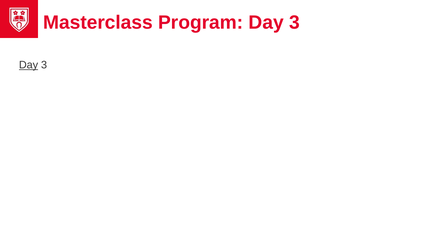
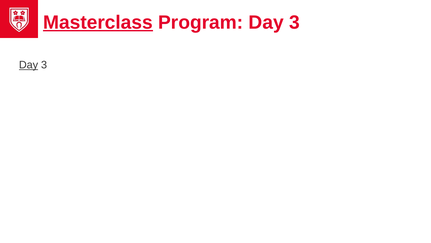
Masterclass underline: none -> present (98, 22)
